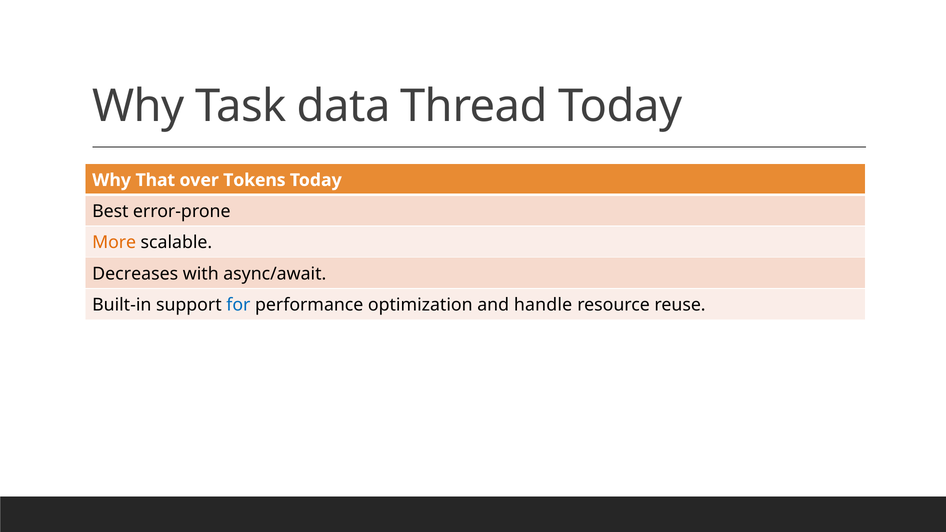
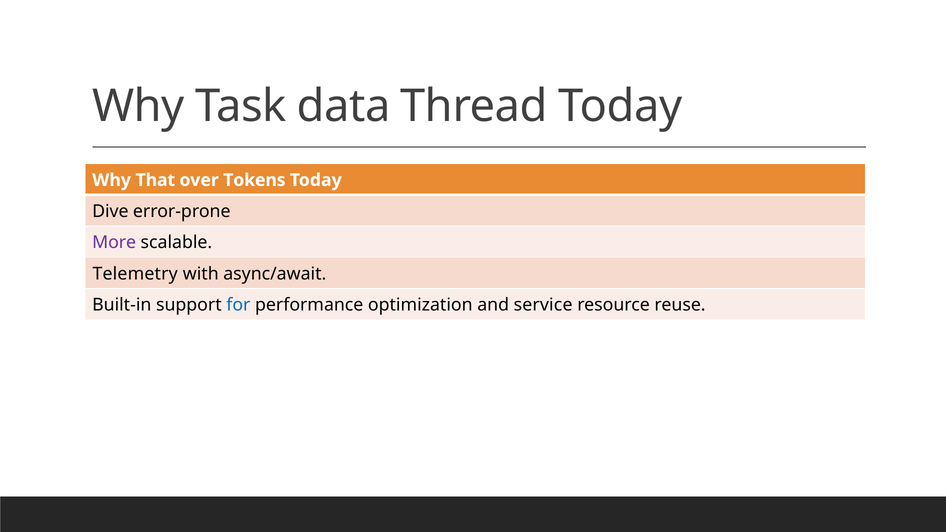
Best: Best -> Dive (110, 211)
More colour: orange -> purple (114, 243)
Decreases: Decreases -> Telemetry (135, 274)
handle: handle -> service (543, 305)
